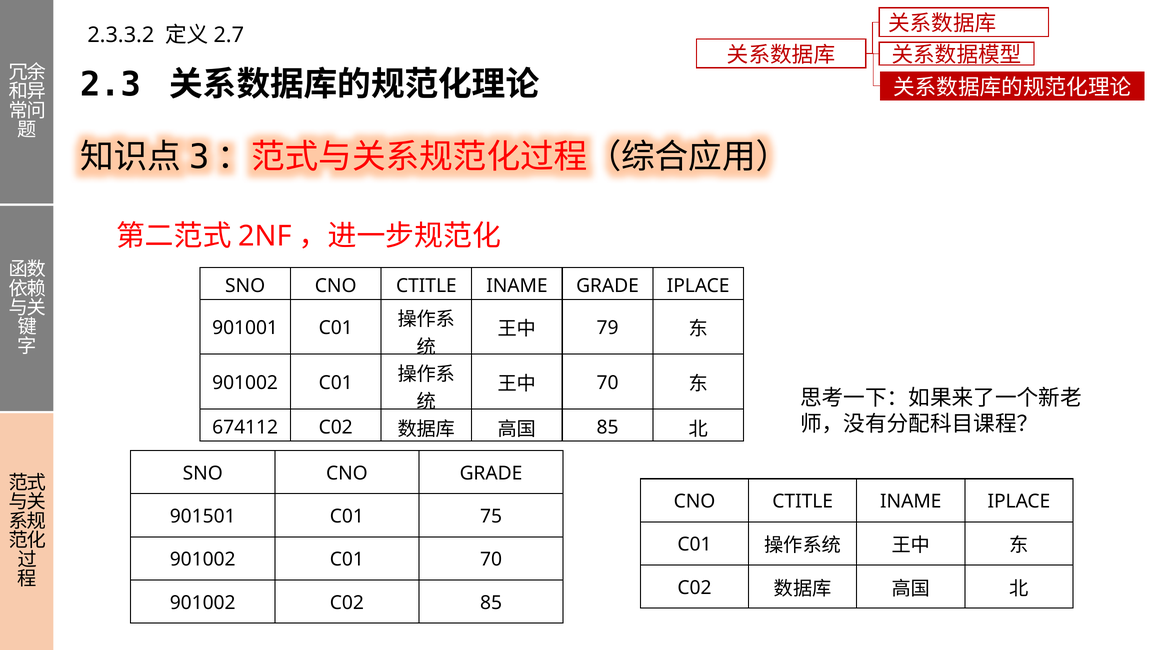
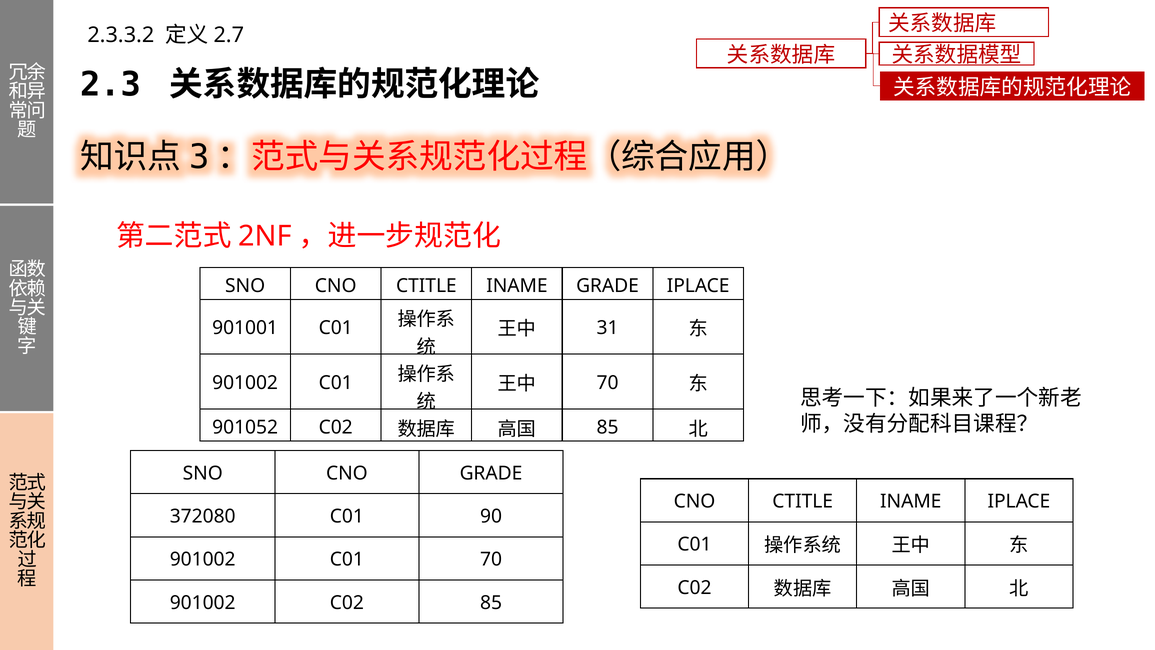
79: 79 -> 31 (608, 328)
674112: 674112 -> 901052 (245, 427)
901501: 901501 -> 372080 (203, 516)
75: 75 -> 90 (491, 516)
